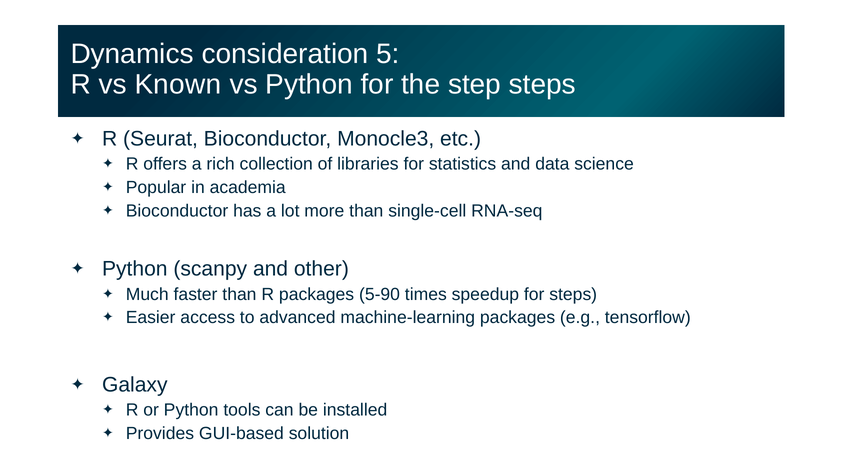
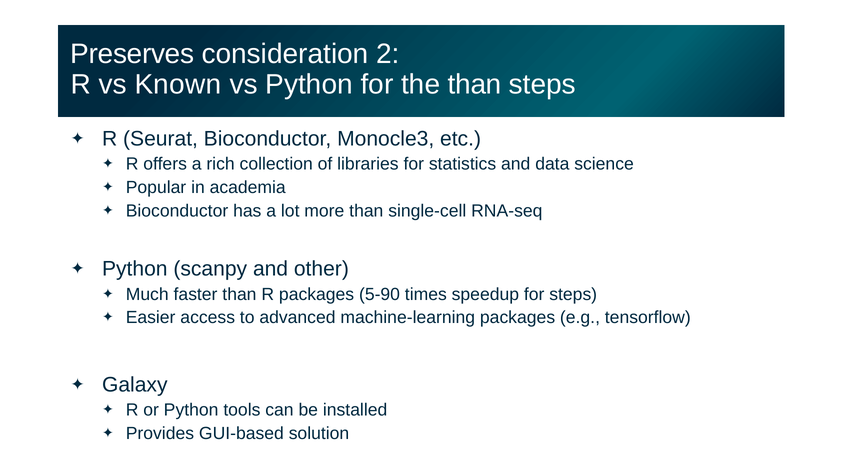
Dynamics: Dynamics -> Preserves (132, 54)
5: 5 -> 2 (388, 54)
the step: step -> than (475, 84)
